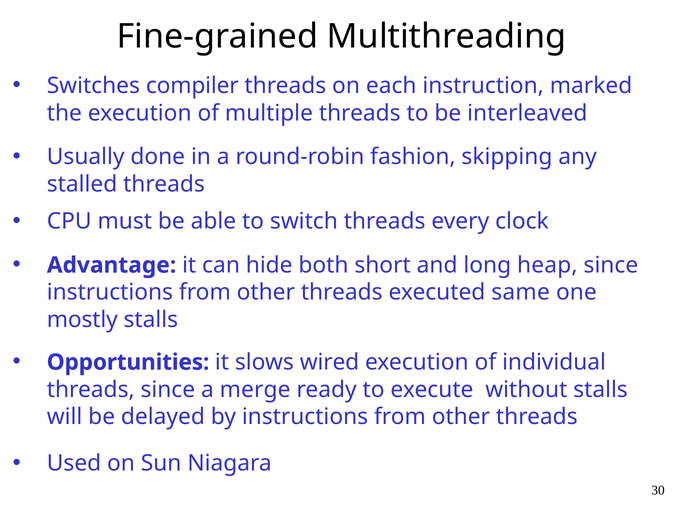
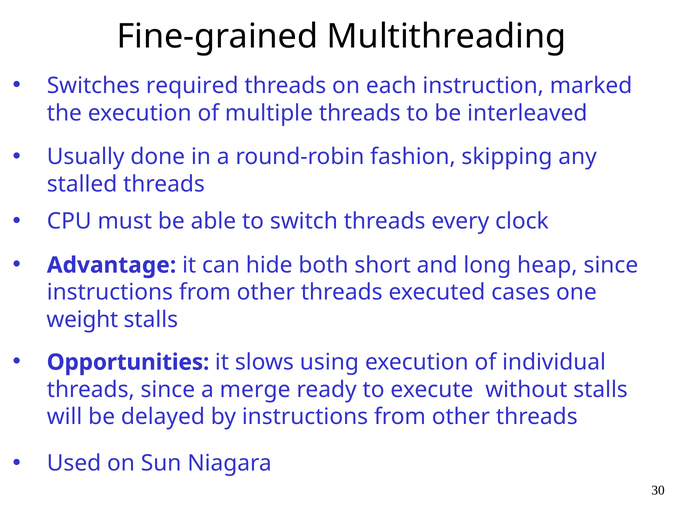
compiler: compiler -> required (192, 86)
same: same -> cases (521, 293)
mostly: mostly -> weight (82, 320)
wired: wired -> using (329, 362)
